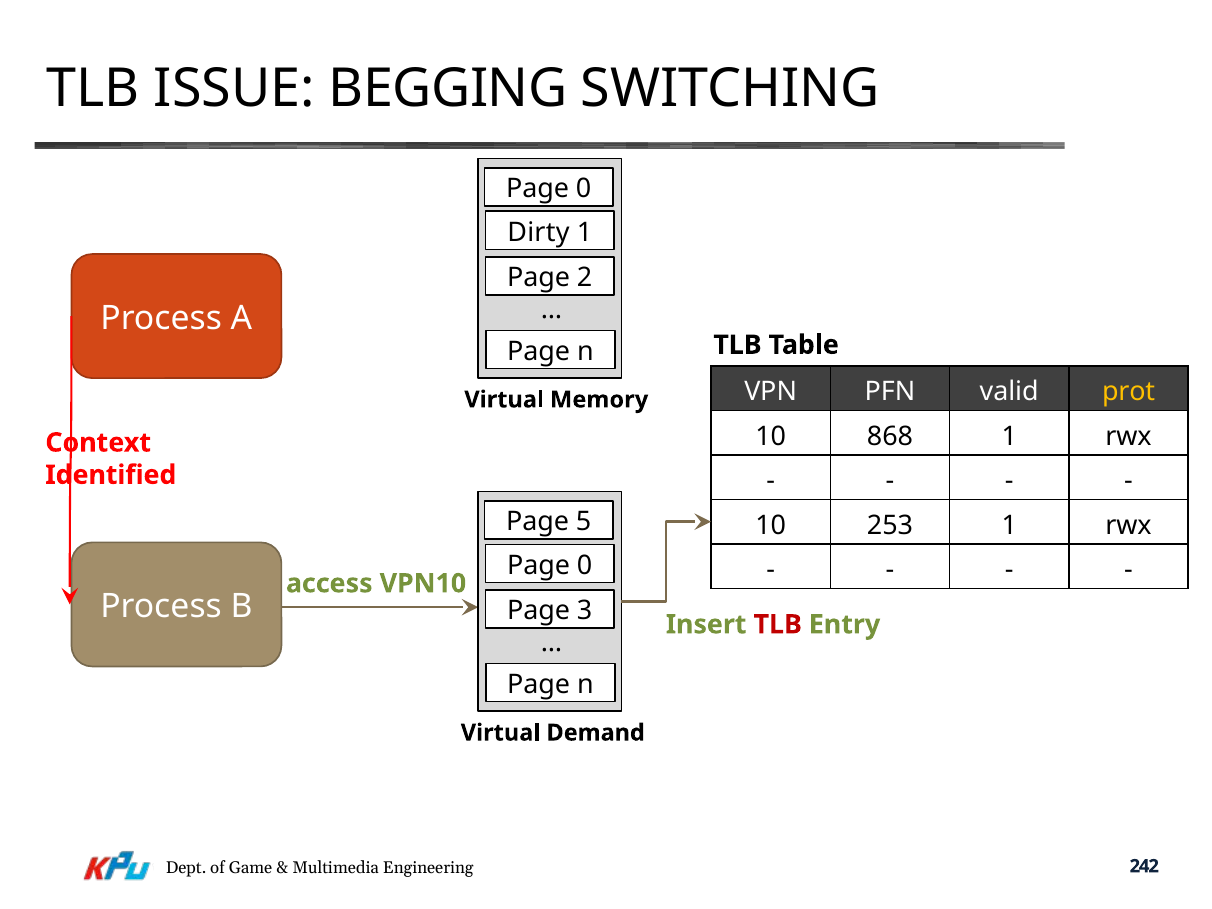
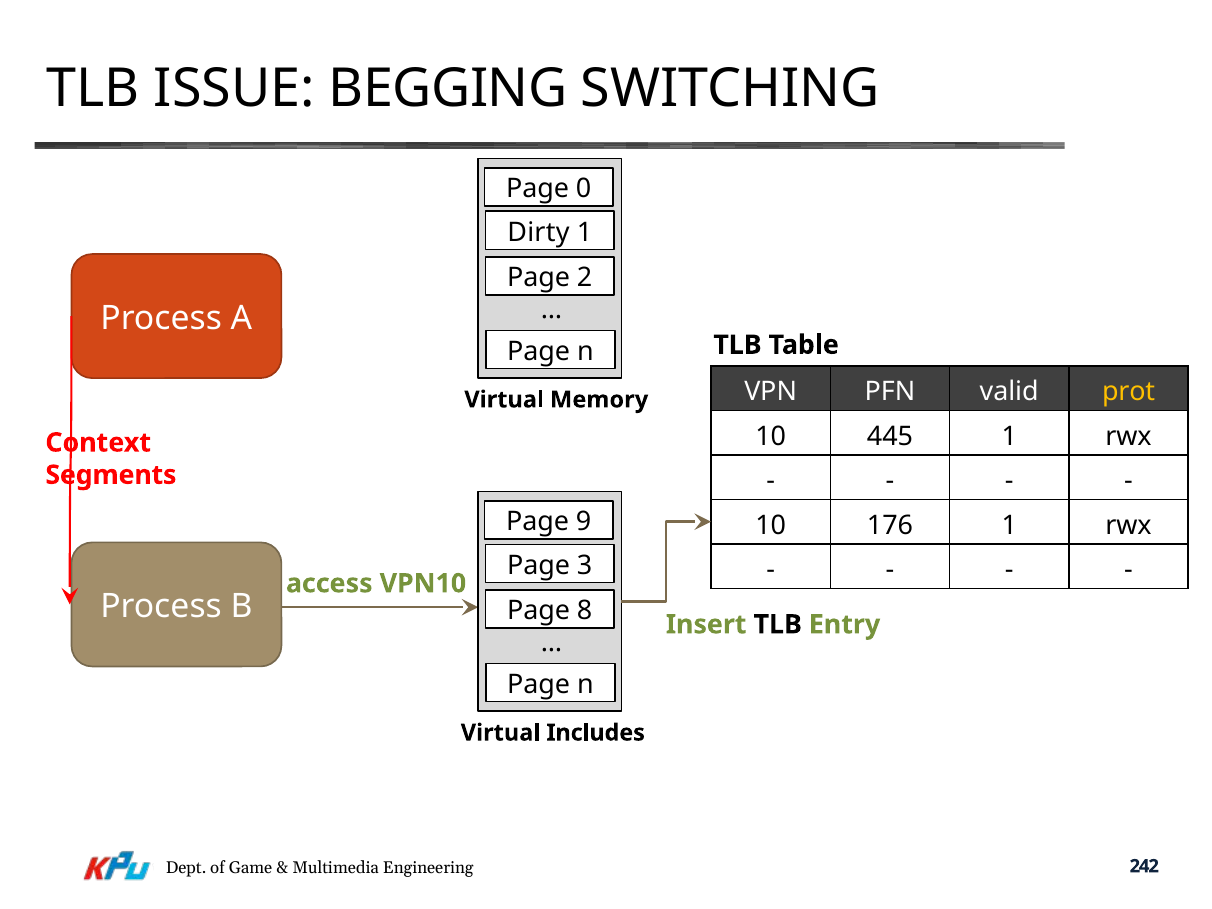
868: 868 -> 445 (890, 436)
Identified: Identified -> Segments (111, 475)
5: 5 -> 9 (584, 522)
253: 253 -> 176 (890, 525)
0: 0 -> 3 (585, 565)
3: 3 -> 8 (585, 611)
TLB colour: red -> black (778, 625)
Demand: Demand -> Includes (596, 733)
